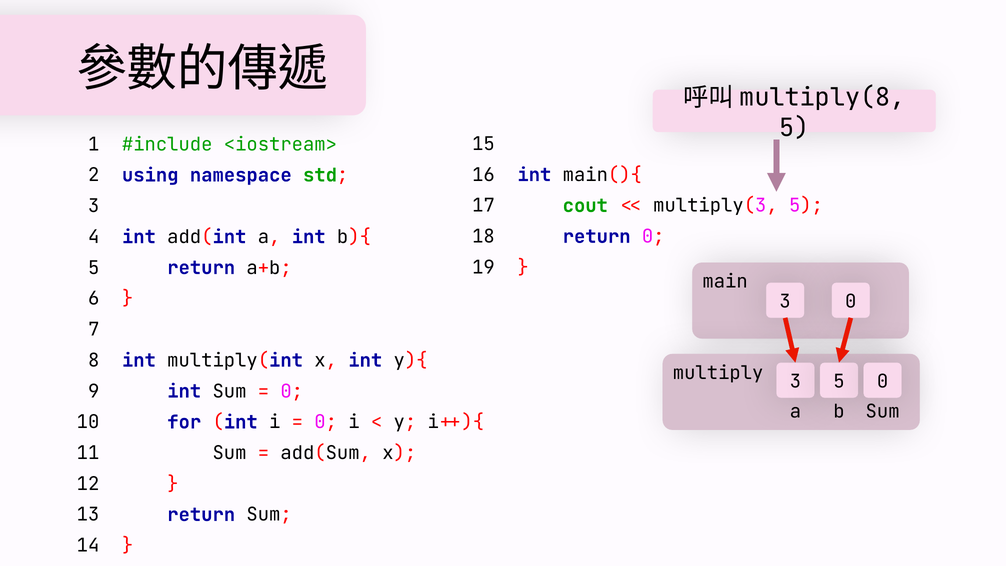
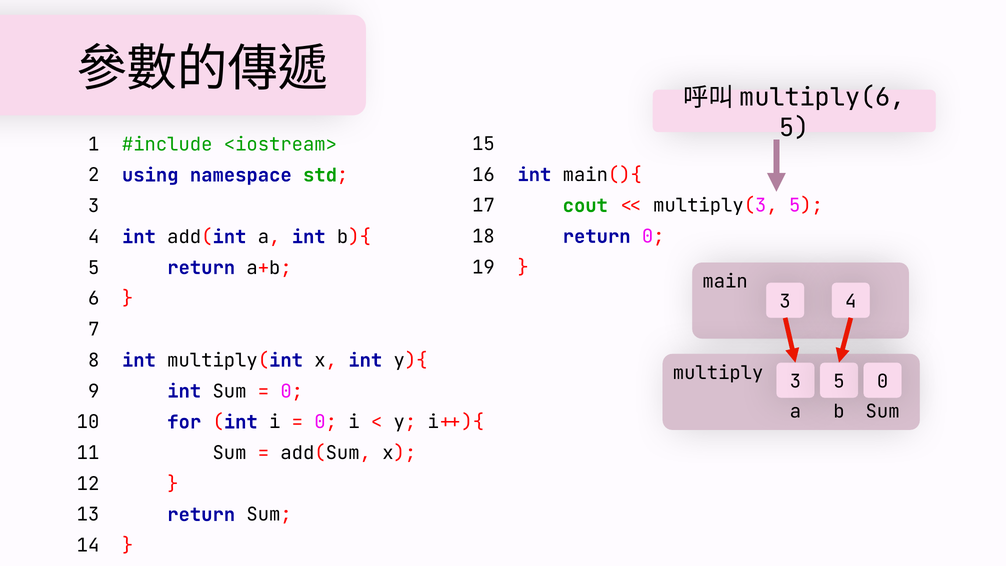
multiply(8: multiply(8 -> multiply(6 (822, 98)
0: 0 -> 4 (851, 301)
